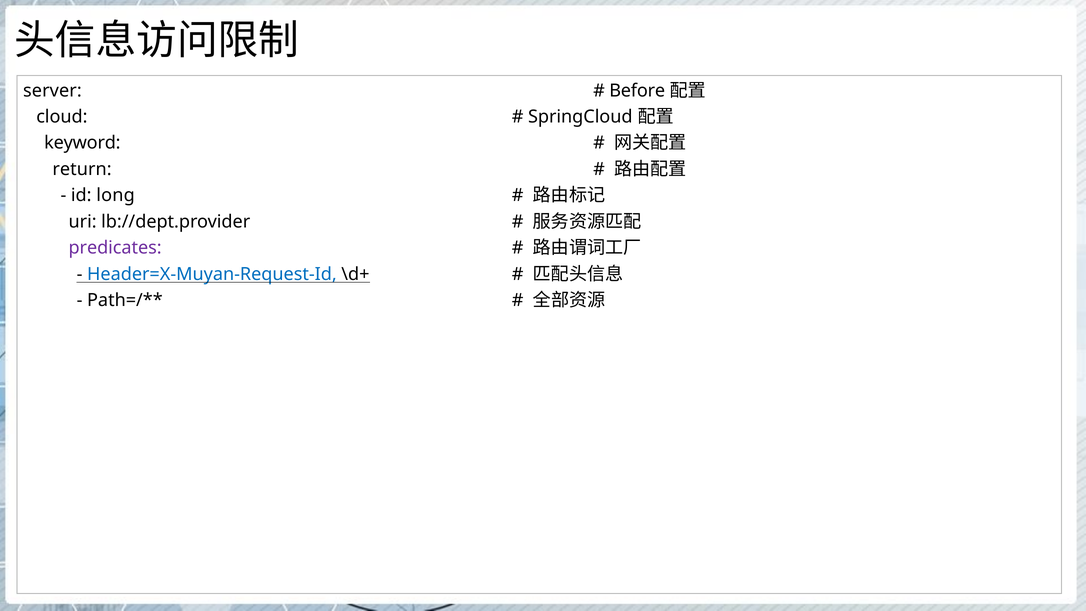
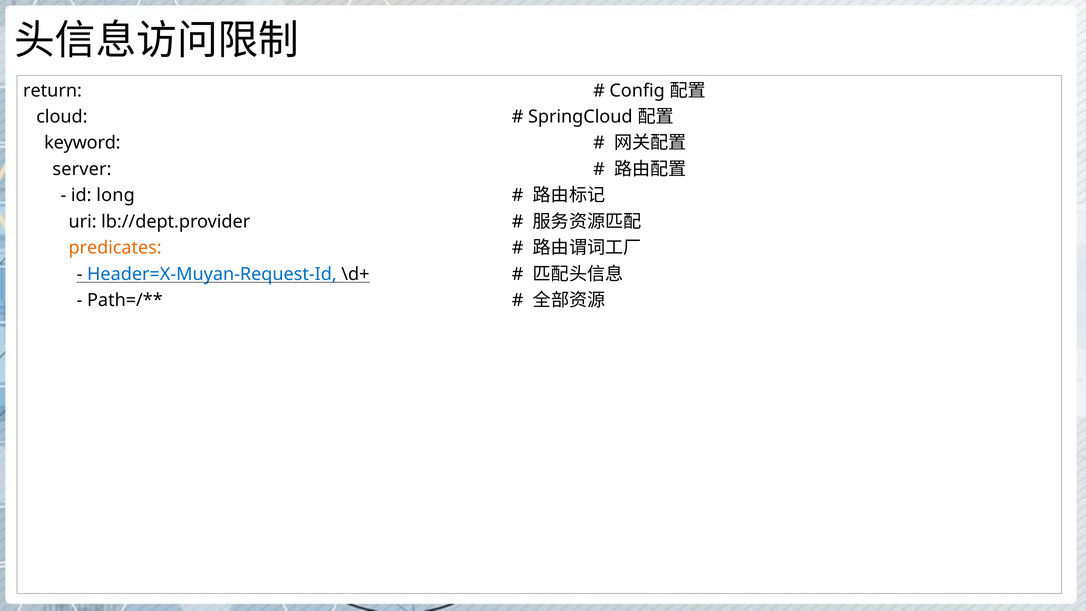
server: server -> return (52, 91)
Before: Before -> Config (637, 91)
return: return -> server (82, 169)
predicates colour: purple -> orange (115, 248)
